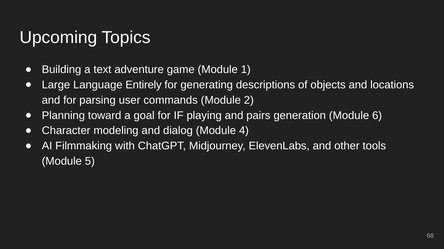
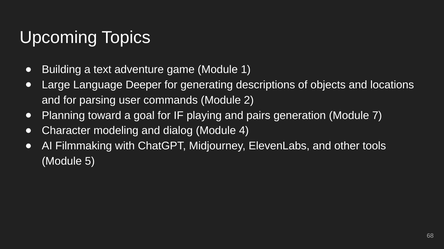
Entirely: Entirely -> Deeper (144, 85)
6: 6 -> 7 (377, 116)
